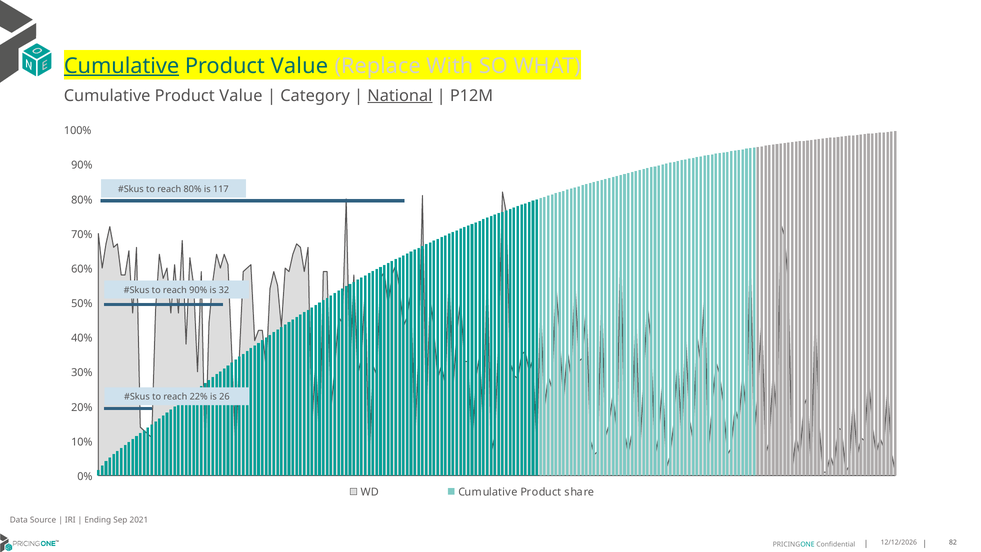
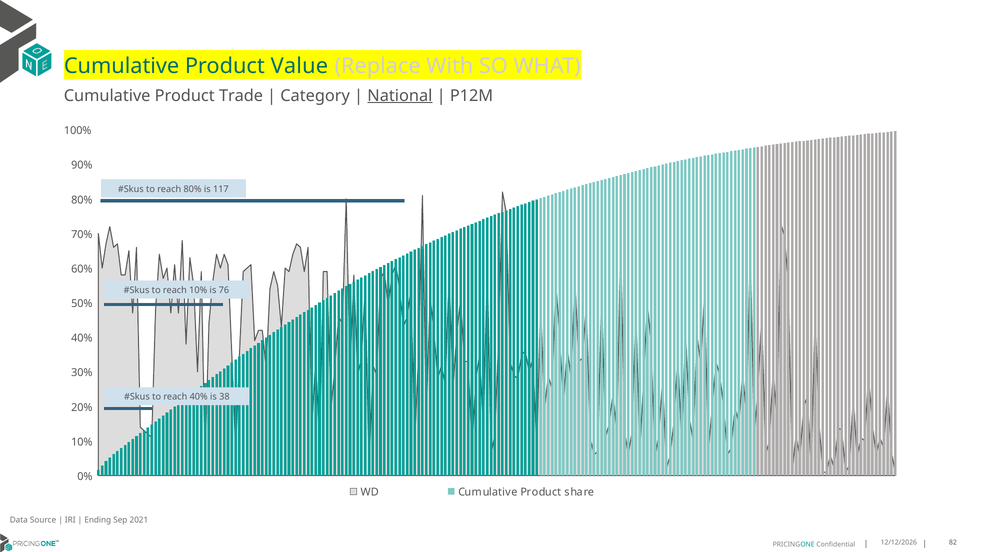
Cumulative underline: present -> none (122, 66)
Value: Value -> Trade (241, 96)
reach 90%: 90% -> 10% (198, 290)
32: 32 -> 76 (224, 290)
reach 22%: 22% -> 40% (199, 397)
26: 26 -> 38 (224, 397)
